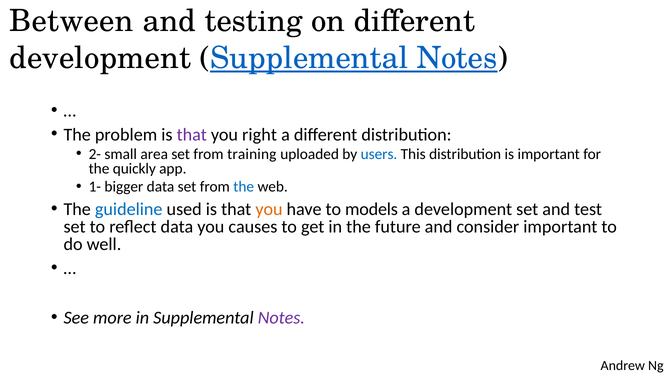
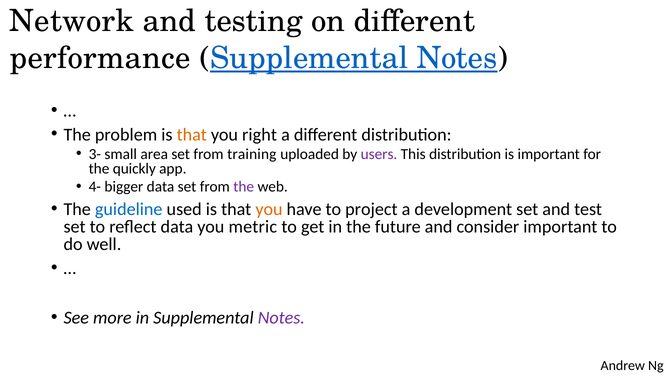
Between: Between -> Network (72, 21)
development: development -> performance (100, 58)
that colour: purple -> orange (192, 135)
2-: 2- -> 3- (95, 154)
users colour: blue -> purple (379, 154)
1-: 1- -> 4- (95, 187)
the colour: blue -> purple (244, 187)
models: models -> project (371, 209)
causes: causes -> metric (253, 227)
